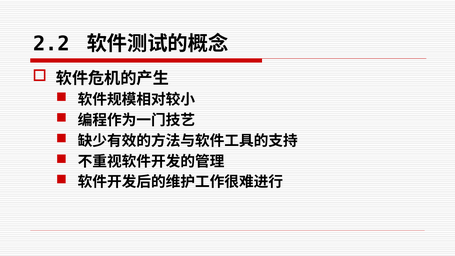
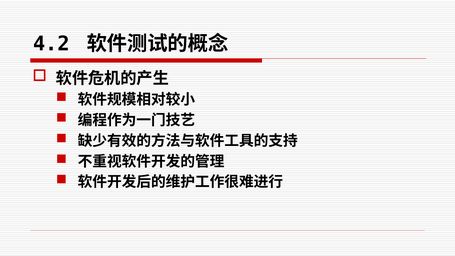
2.2: 2.2 -> 4.2 (51, 44)
